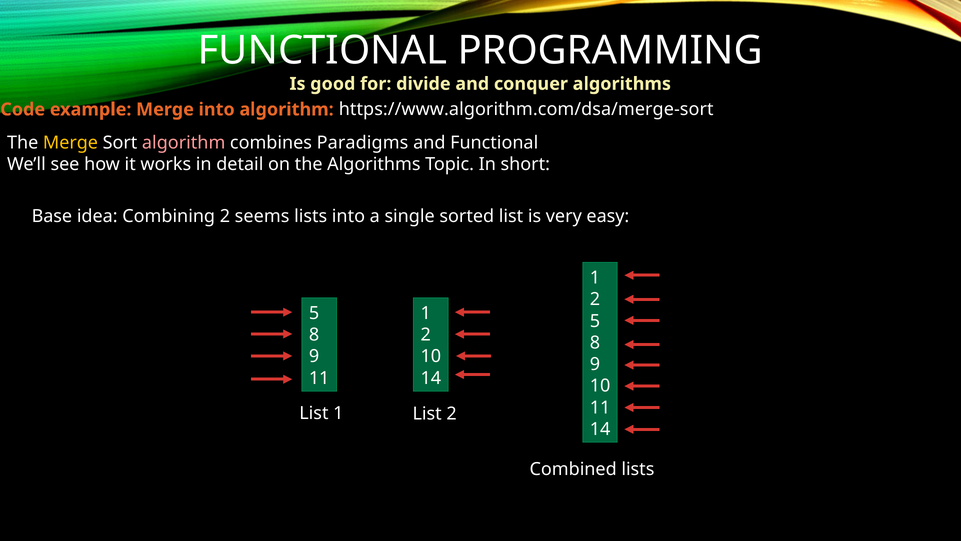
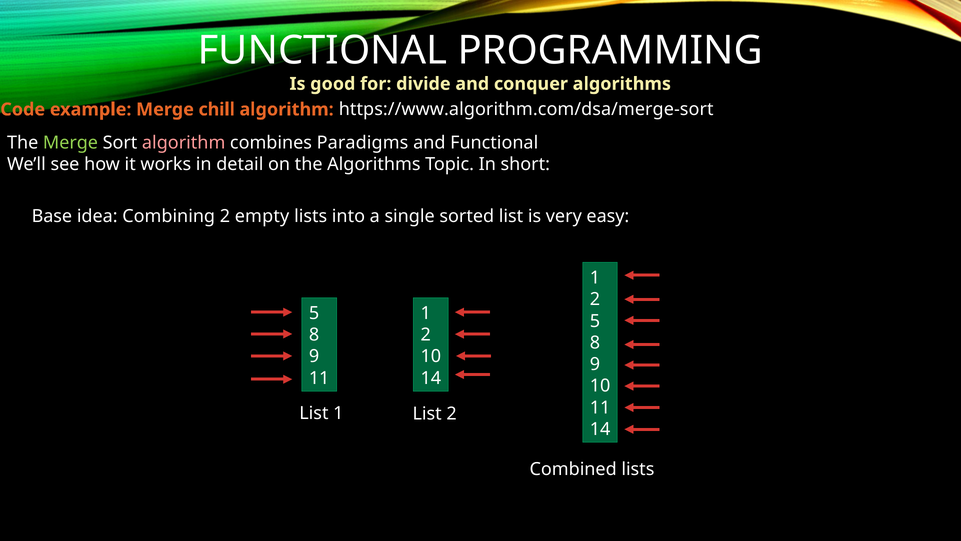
Merge into: into -> chill (217, 109)
Merge colour: yellow -> light green (71, 143)
seems: seems -> empty (262, 216)
